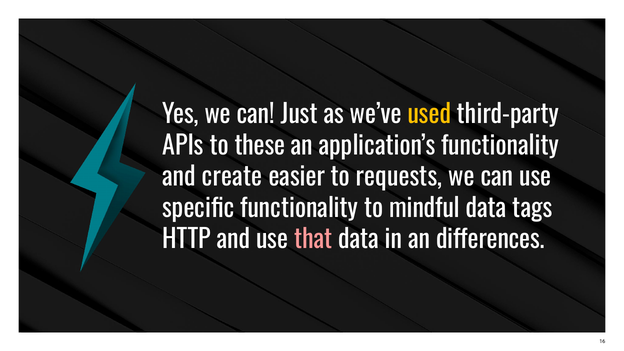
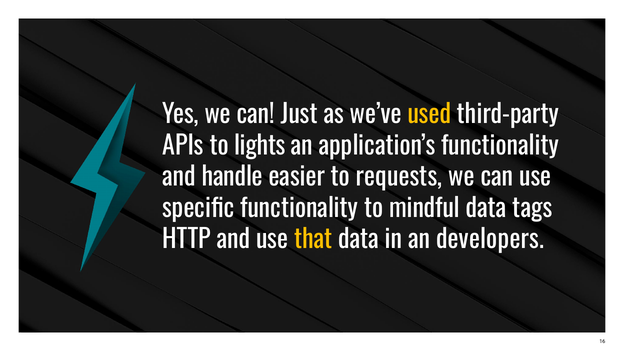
these: these -> lights (260, 146)
create: create -> handle (232, 177)
that colour: pink -> yellow (313, 240)
differences: differences -> developers (490, 240)
